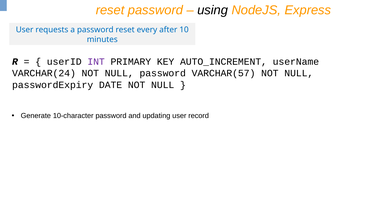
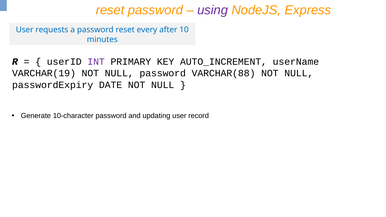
using colour: black -> purple (213, 10)
VARCHAR(24: VARCHAR(24 -> VARCHAR(19 (44, 73)
VARCHAR(57: VARCHAR(57 -> VARCHAR(88 (224, 73)
